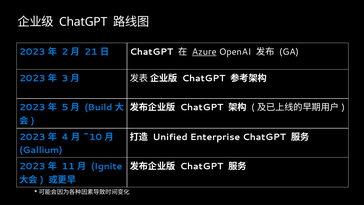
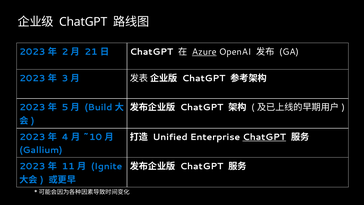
ChatGPT underline: none -> present (264, 137)
